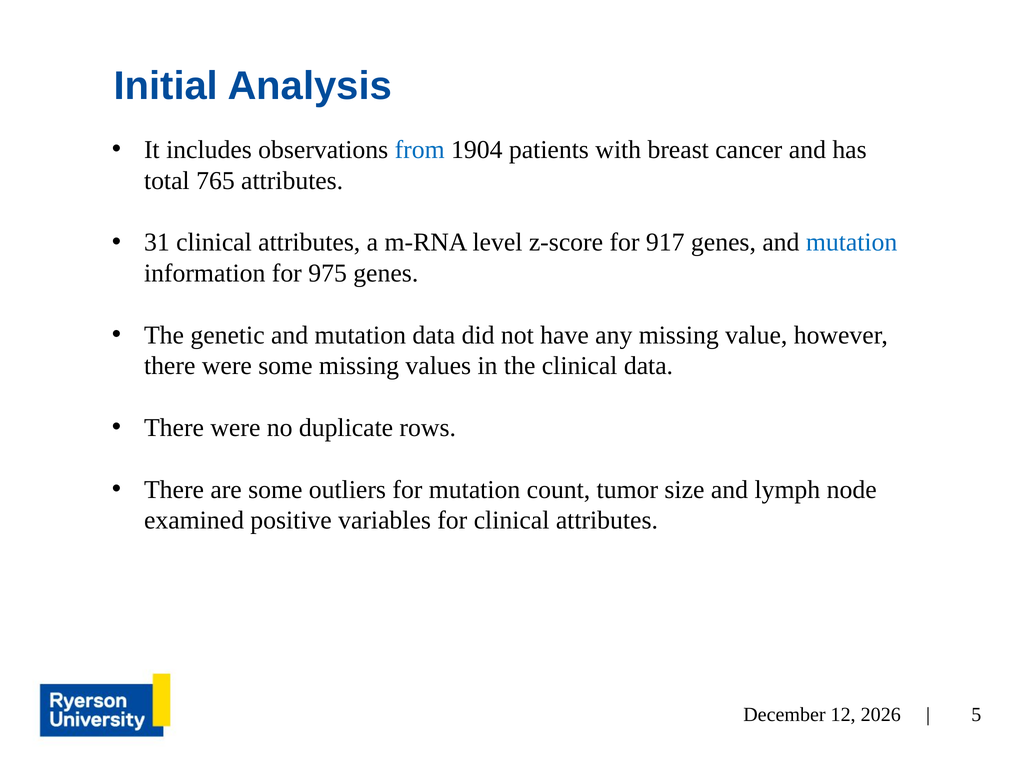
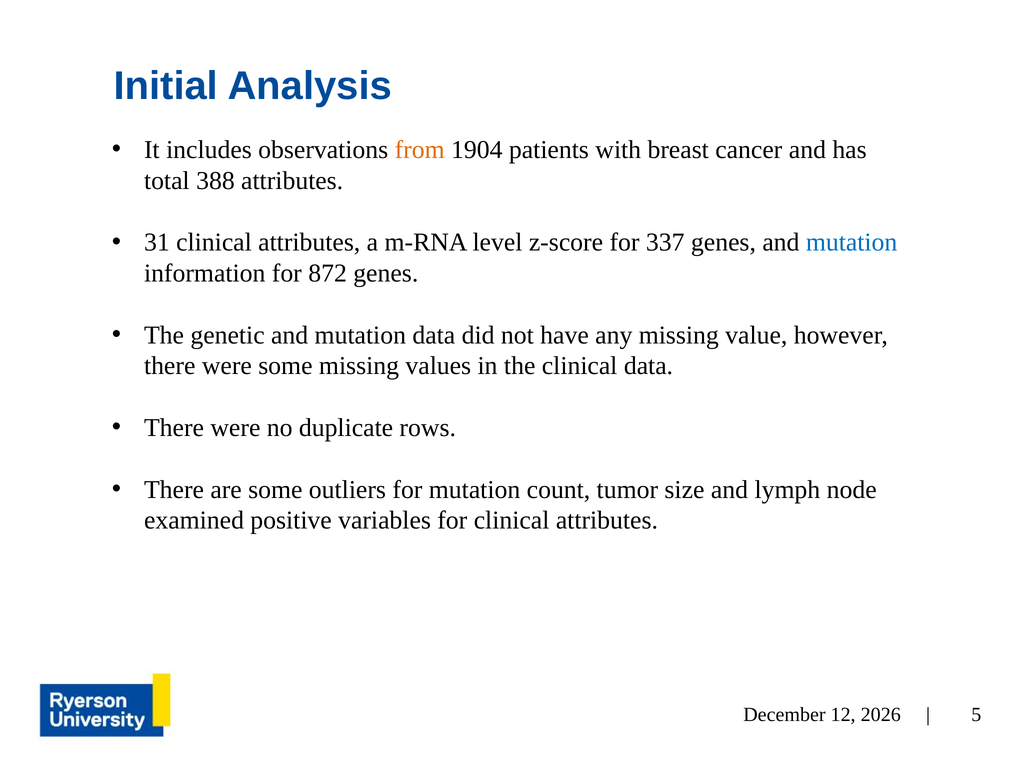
from colour: blue -> orange (420, 150)
765: 765 -> 388 (215, 181)
917: 917 -> 337 (665, 243)
975: 975 -> 872 (328, 274)
